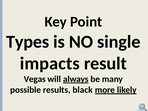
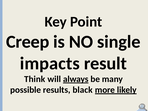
Types: Types -> Creep (28, 42)
Vegas: Vegas -> Think (35, 79)
